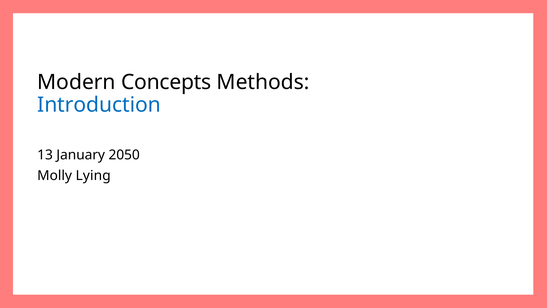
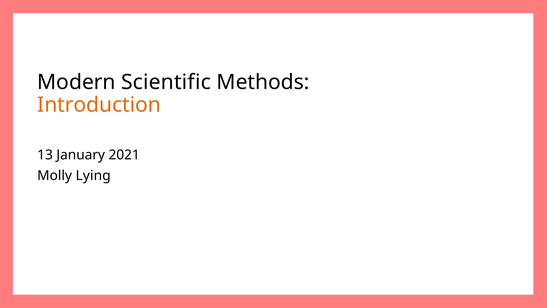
Concepts: Concepts -> Scientific (166, 82)
Introduction colour: blue -> orange (99, 105)
2050: 2050 -> 2021 (124, 155)
